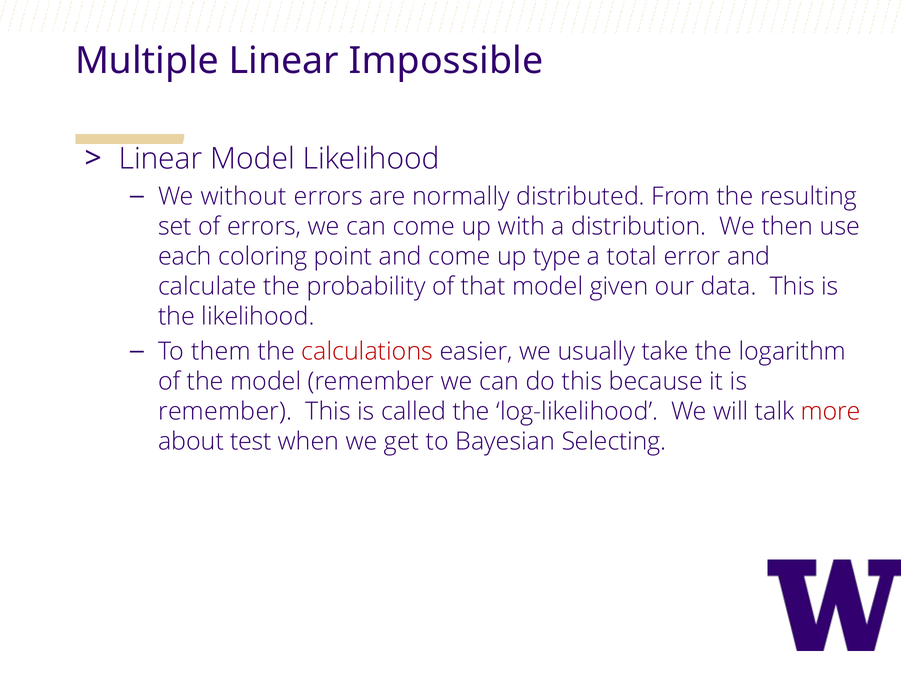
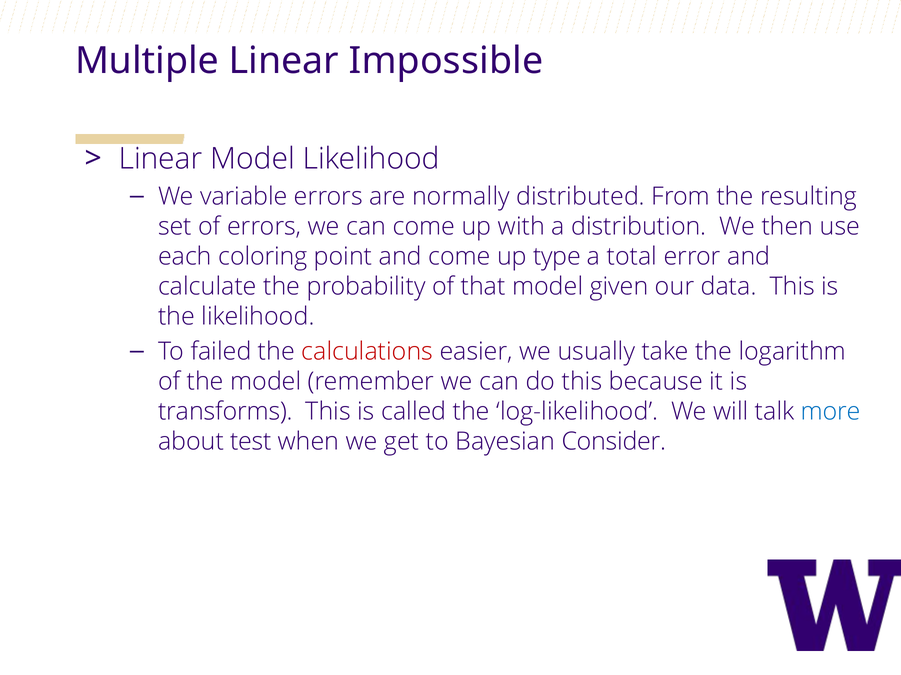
without: without -> variable (244, 197)
them: them -> failed (221, 352)
remember: remember -> transforms (225, 412)
more colour: red -> blue (831, 412)
Selecting: Selecting -> Consider (614, 442)
